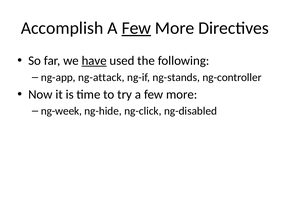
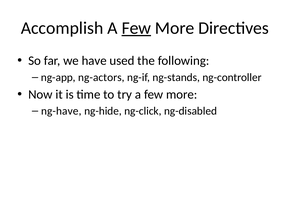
have underline: present -> none (94, 61)
ng-attack: ng-attack -> ng-actors (101, 77)
ng-week: ng-week -> ng-have (61, 111)
